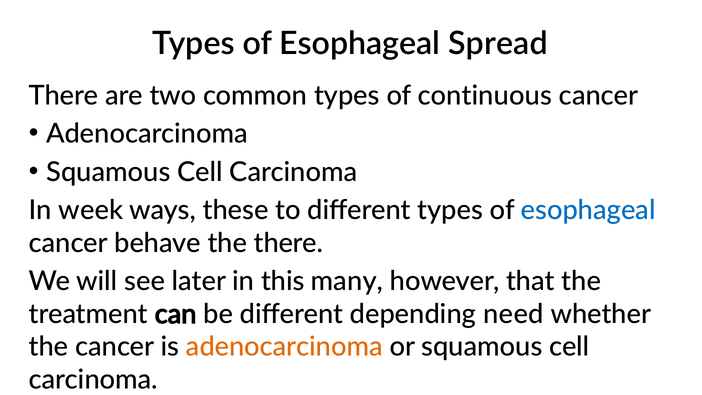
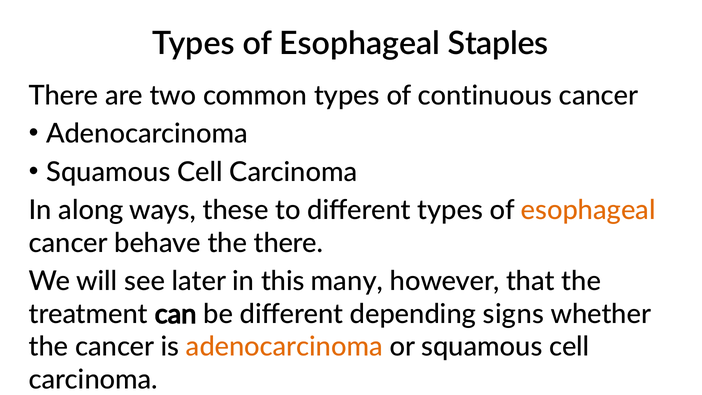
Spread: Spread -> Staples (498, 43)
week: week -> along (91, 210)
esophageal colour: blue -> orange (588, 210)
need: need -> signs (513, 314)
